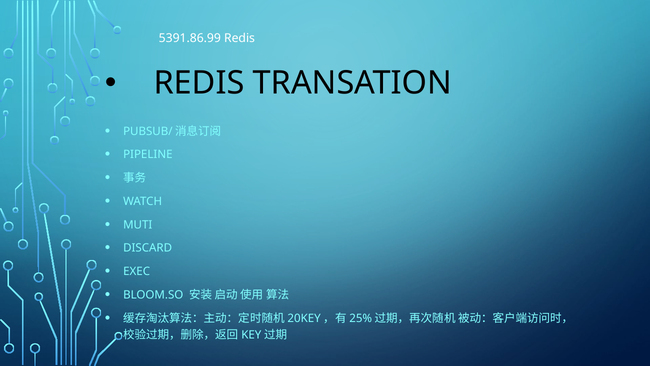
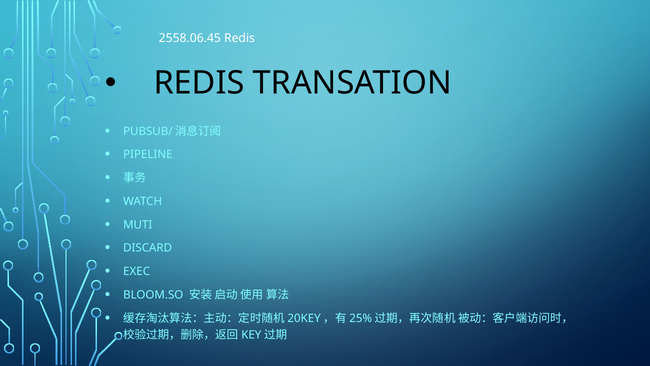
5391.86.99: 5391.86.99 -> 2558.06.45 (190, 38)
